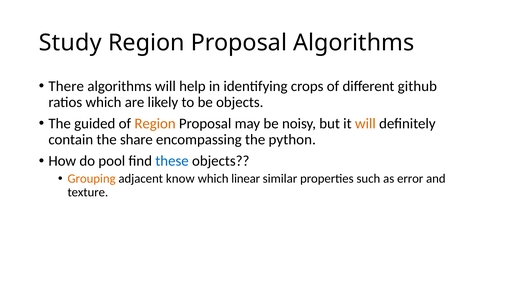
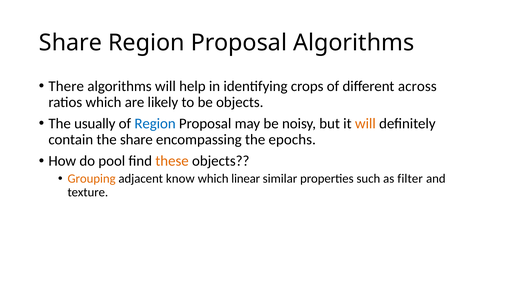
Study: Study -> Share (70, 43)
github: github -> across (417, 86)
guided: guided -> usually (95, 124)
Region colour: orange -> blue (155, 124)
python: python -> epochs (292, 140)
these colour: blue -> orange (172, 161)
error: error -> filter (410, 179)
